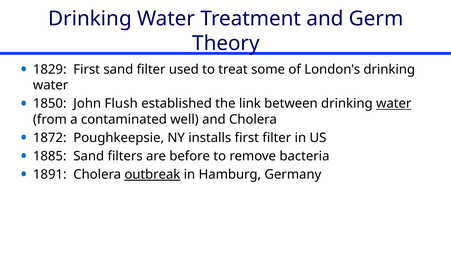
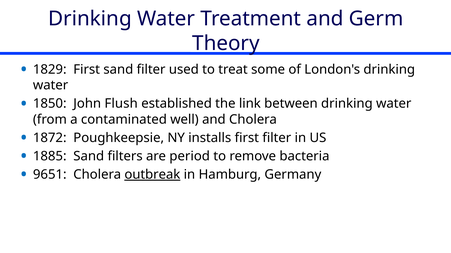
water underline: present -> none (394, 104)
before: before -> period (190, 157)
1891: 1891 -> 9651 (50, 175)
